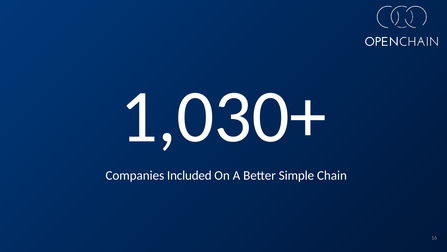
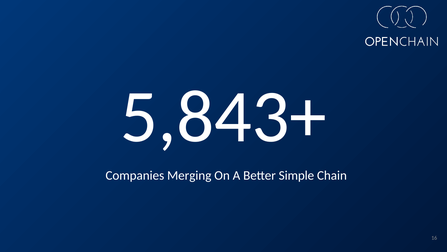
1,030+: 1,030+ -> 5,843+ (223, 117)
Included: Included -> Merging (189, 175)
